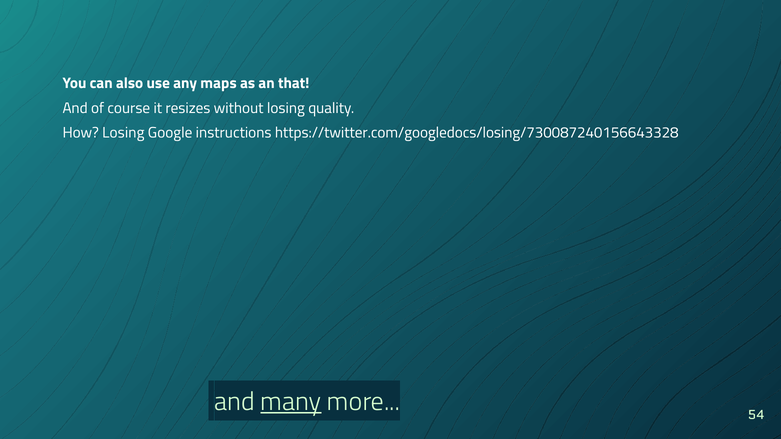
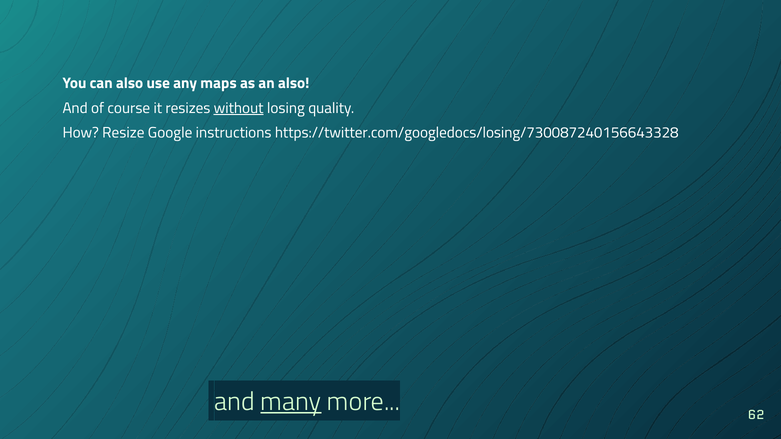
an that: that -> also (294, 83)
without underline: none -> present (239, 108)
How Losing: Losing -> Resize (123, 133)
54: 54 -> 62 (756, 415)
